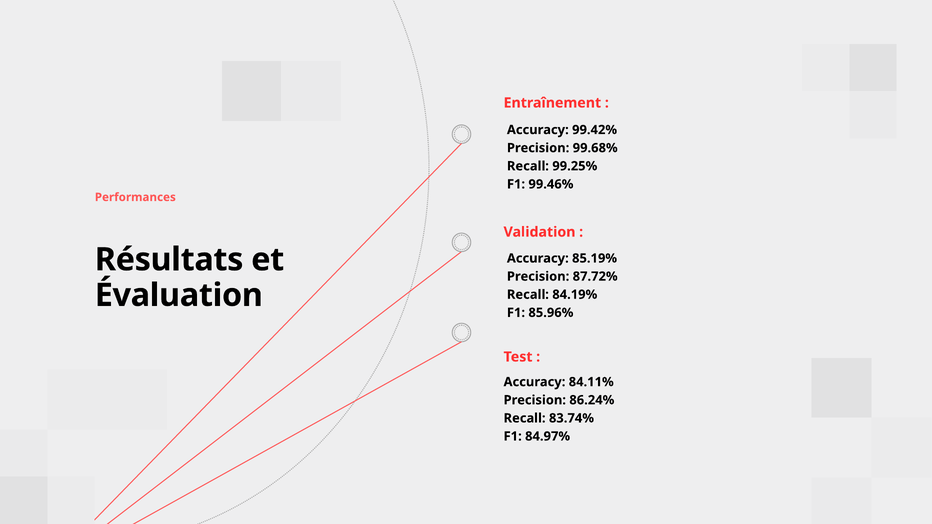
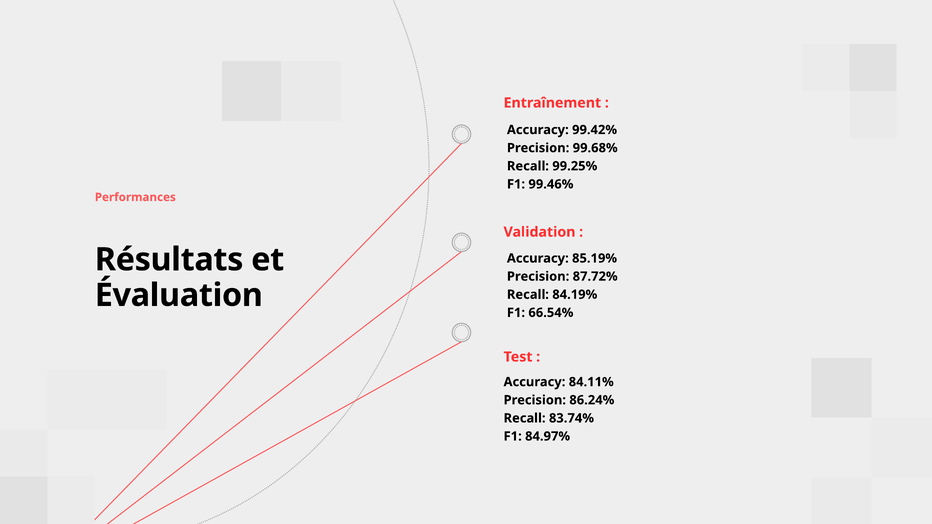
85.96%: 85.96% -> 66.54% (551, 313)
